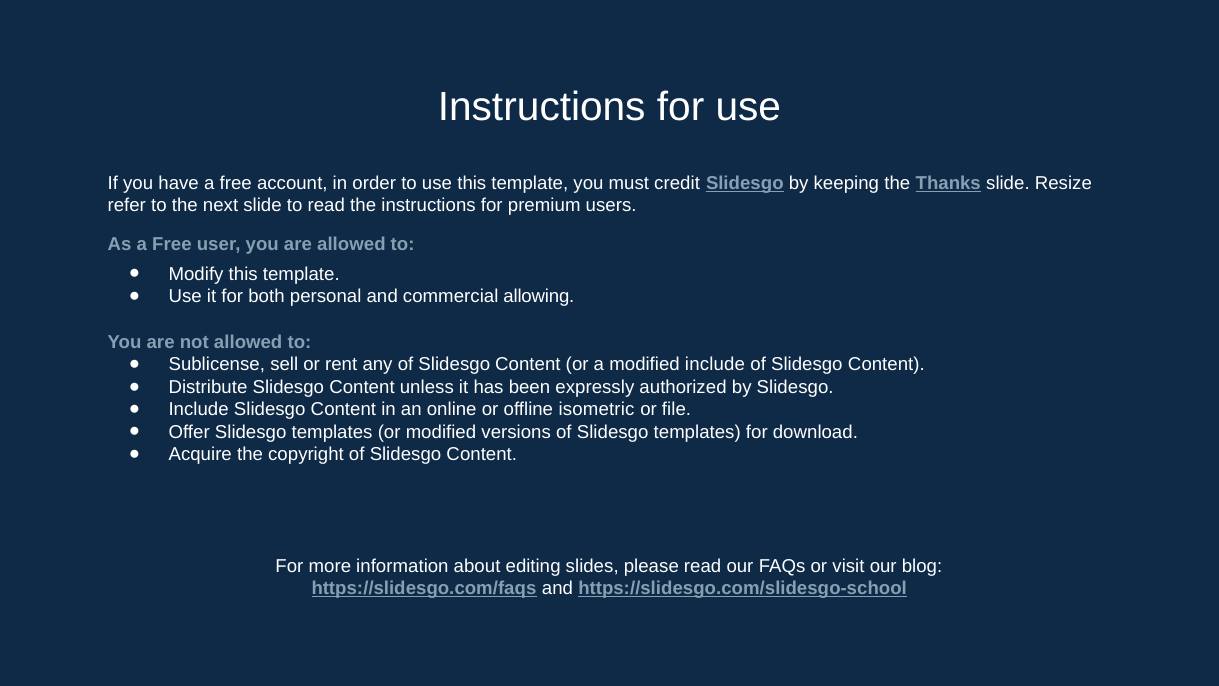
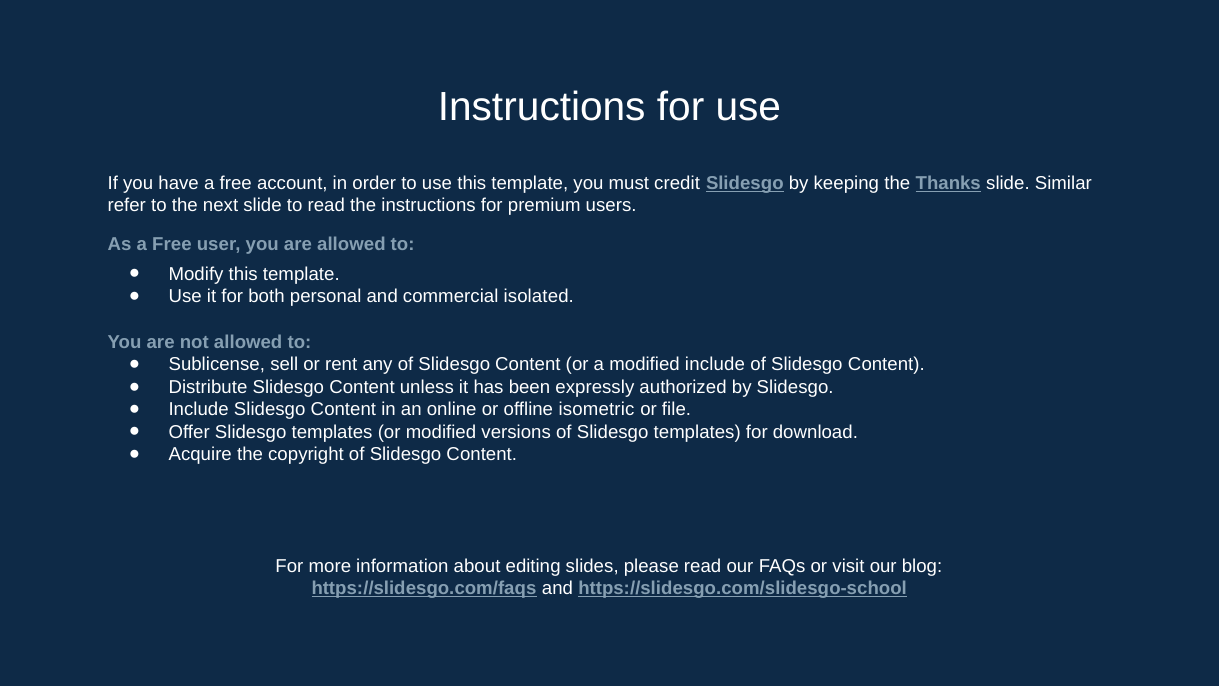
Resize: Resize -> Similar (1063, 183)
allowing: allowing -> isolated (539, 296)
